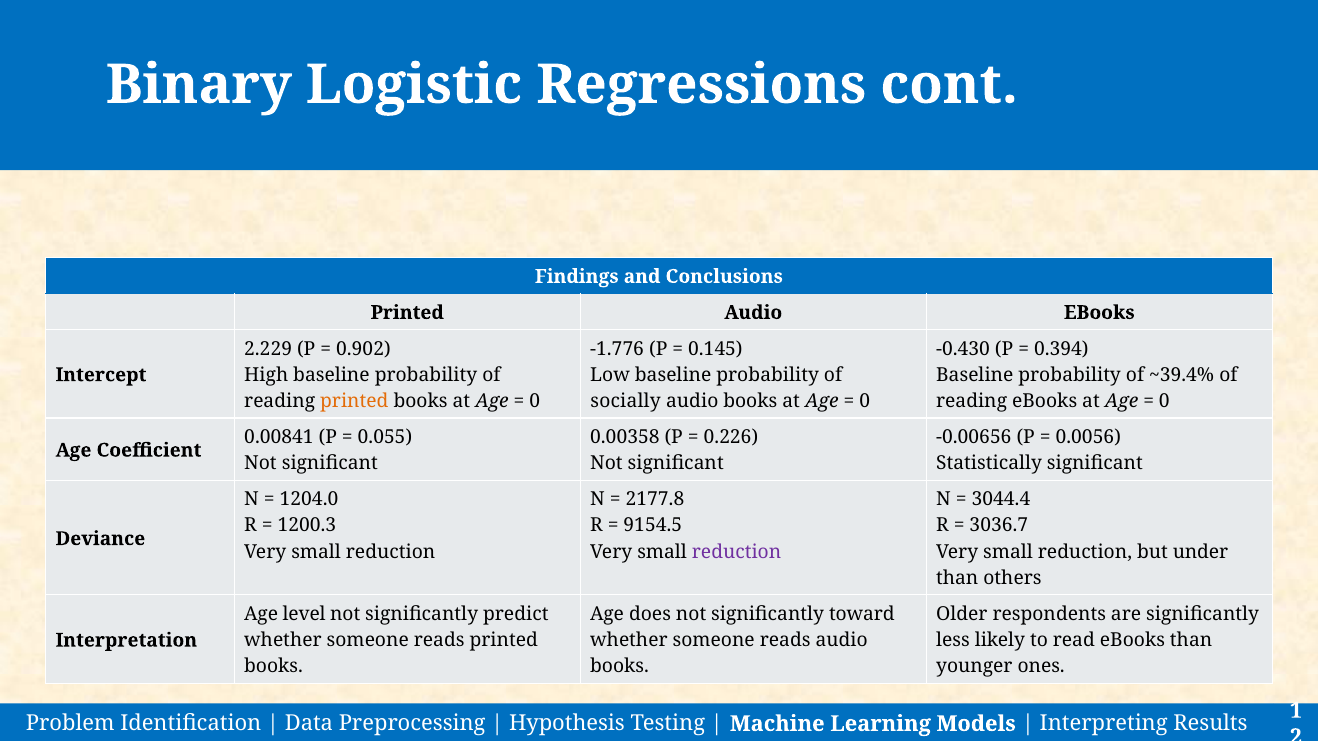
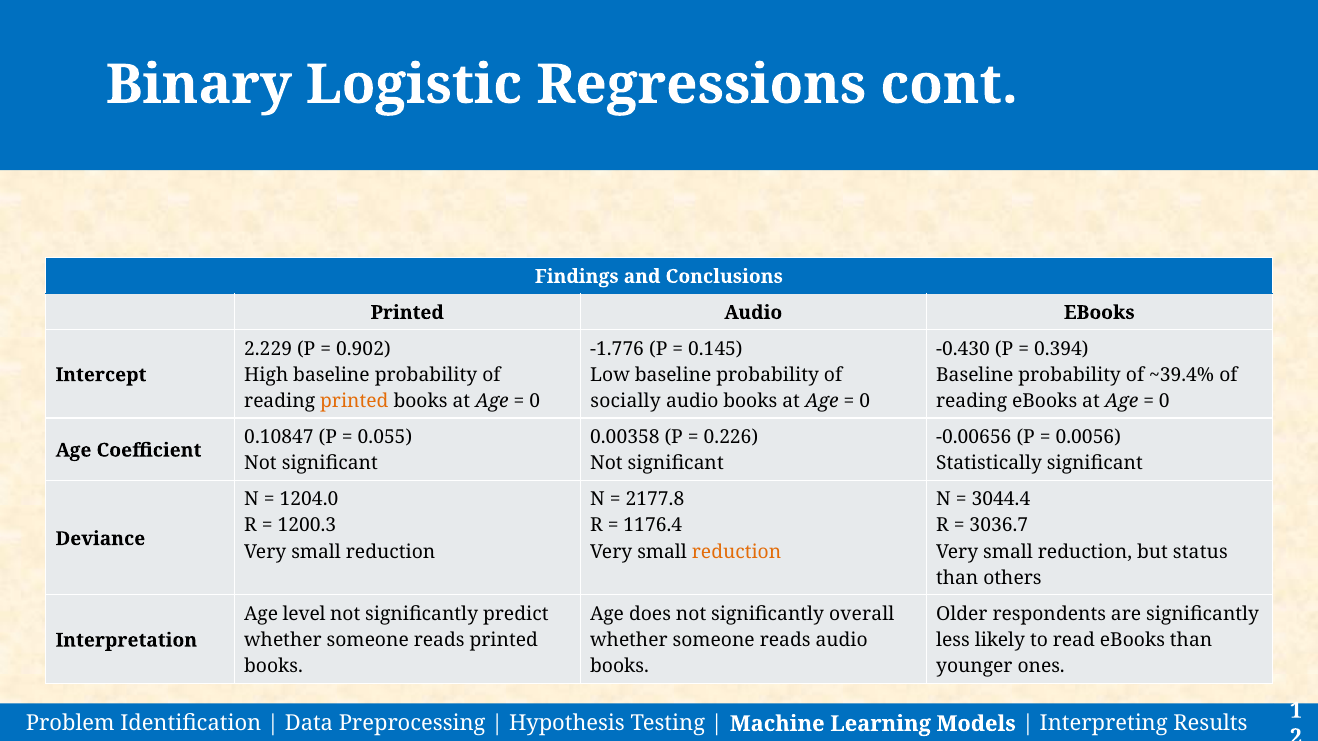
0.00841: 0.00841 -> 0.10847 (279, 437)
9154.5: 9154.5 -> 1176.4 (653, 526)
reduction colour: purple -> orange (737, 552)
under: under -> status (1200, 552)
toward: toward -> overall (862, 614)
